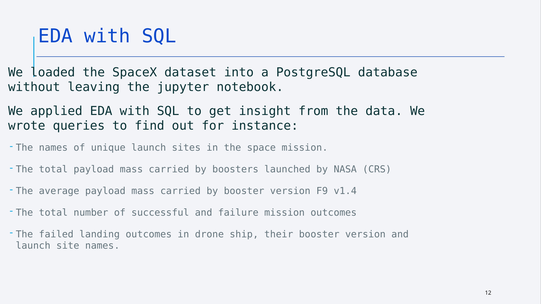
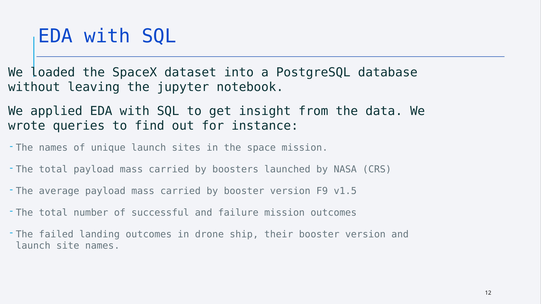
v1.4: v1.4 -> v1.5 (345, 191)
